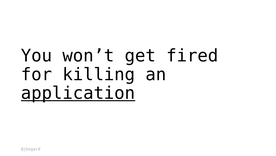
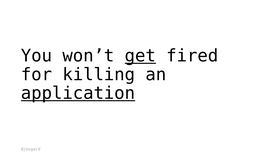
get underline: none -> present (140, 56)
